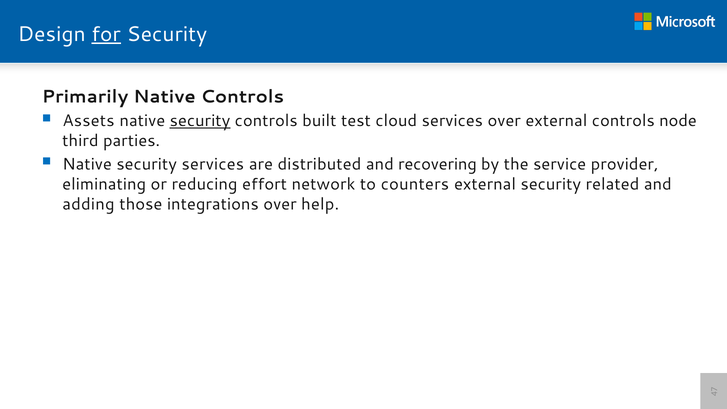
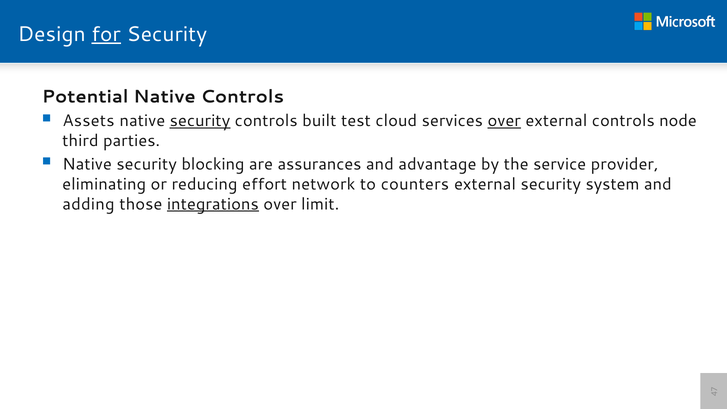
Primarily: Primarily -> Potential (85, 97)
over underline: none -> present (504, 121)
security services: services -> blocking (213, 164)
distributed: distributed -> assurances (319, 164)
recovering: recovering -> advantage (437, 164)
related: related -> system (613, 184)
integrations underline: none -> present (213, 204)
help: help -> limit (320, 204)
